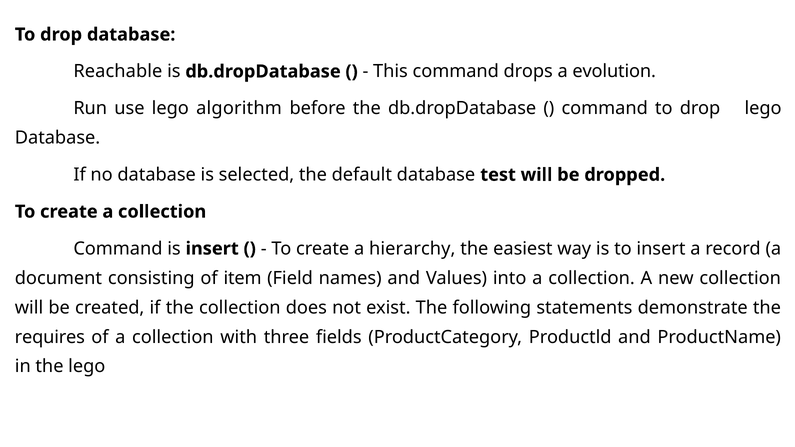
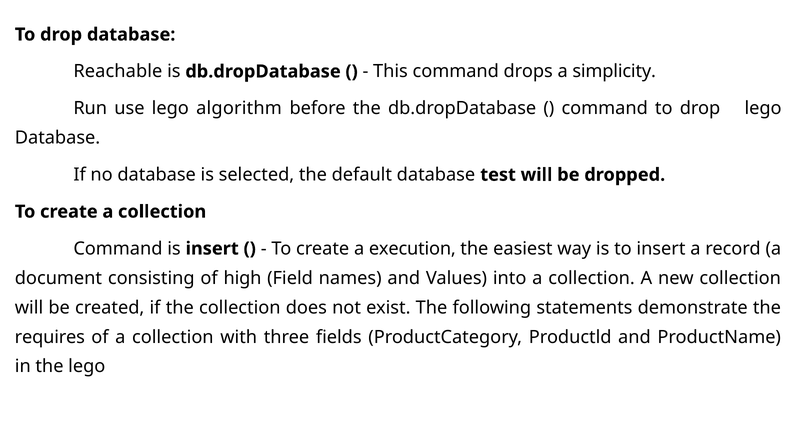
evolution: evolution -> simplicity (614, 72)
hierarchy: hierarchy -> execution (412, 249)
item: item -> high (243, 278)
